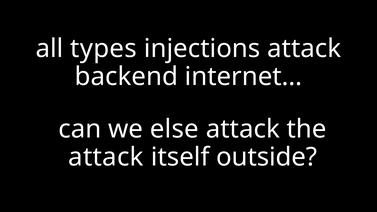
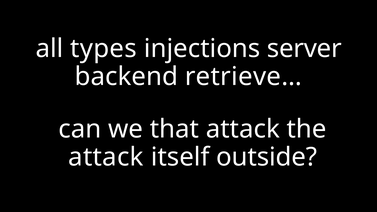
injections attack: attack -> server (304, 49)
internet…: internet… -> retrieve… (243, 77)
else: else -> that (174, 129)
